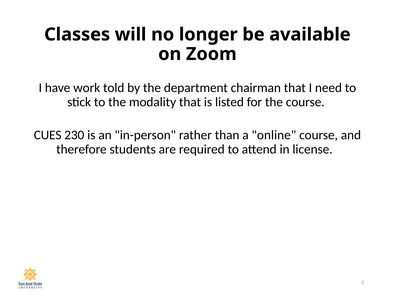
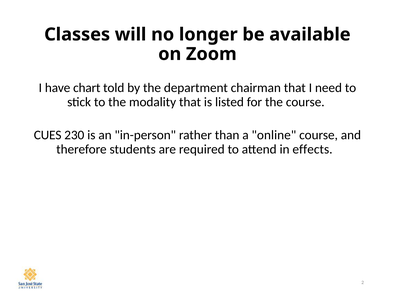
work: work -> chart (87, 88)
license: license -> effects (313, 149)
